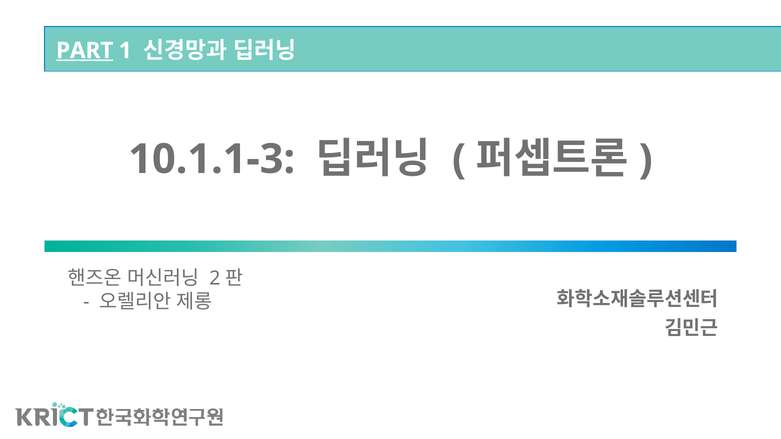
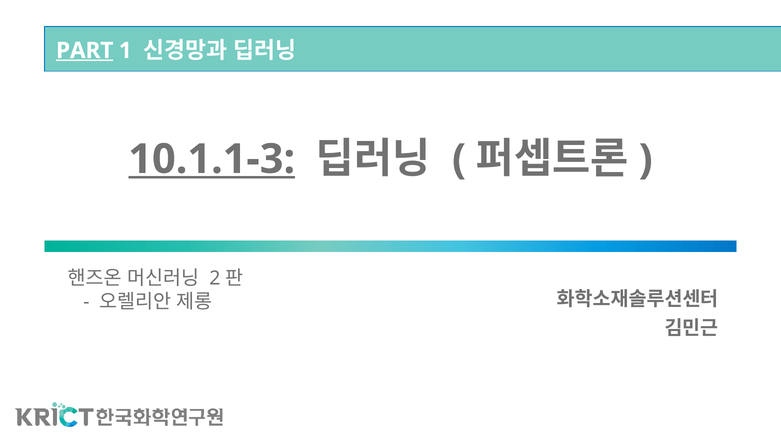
10.1.1-3 underline: none -> present (212, 159)
